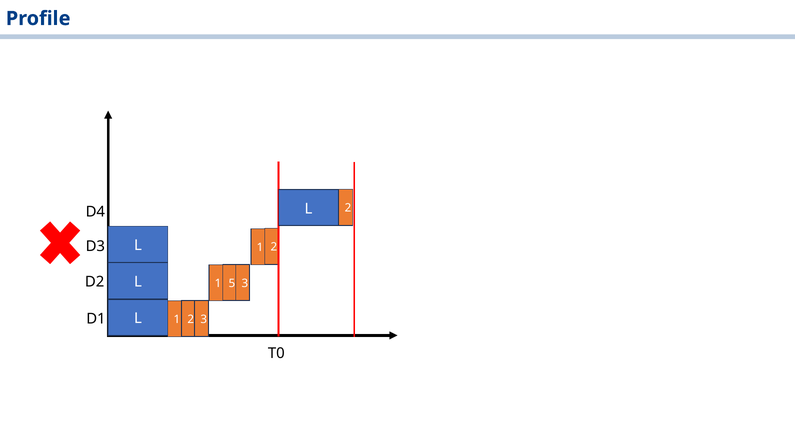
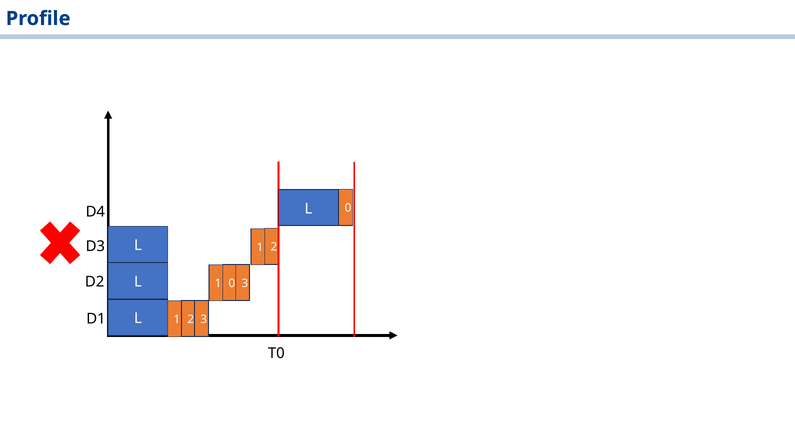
L 2: 2 -> 0 (348, 208)
1 5: 5 -> 0 (232, 283)
